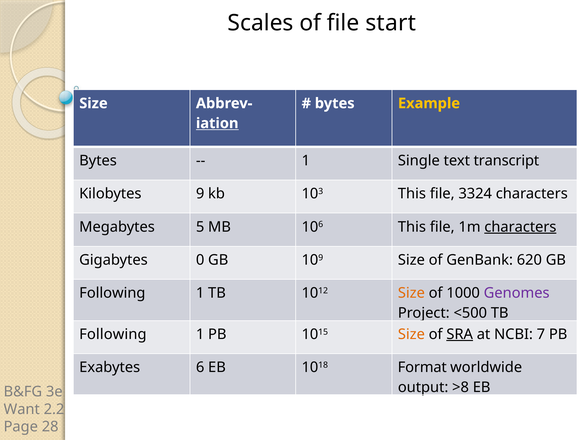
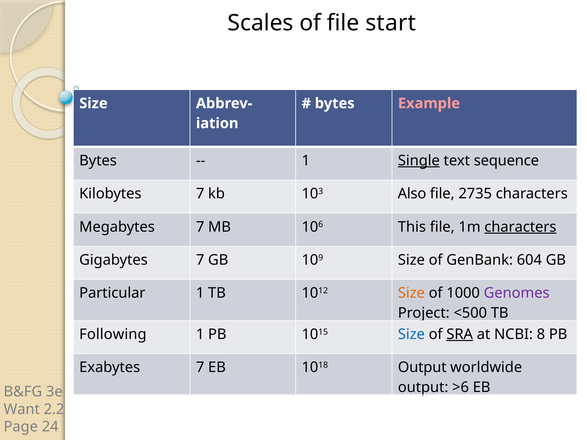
Example colour: yellow -> pink (429, 103)
iation underline: present -> none (217, 123)
Single underline: none -> present (419, 161)
transcript: transcript -> sequence (506, 161)
Kilobytes 9: 9 -> 7 (200, 194)
103 This: This -> Also (412, 194)
3324: 3324 -> 2735 (475, 194)
Megabytes 5: 5 -> 7 (200, 227)
Gigabytes 0: 0 -> 7 (200, 260)
620: 620 -> 604 (529, 260)
Following: Following -> Particular (112, 293)
Size colour: orange -> blue (411, 334)
7: 7 -> 8 (541, 334)
Exabytes 6: 6 -> 7 (200, 368)
1018 Format: Format -> Output (422, 368)
>8: >8 -> >6 (461, 388)
28: 28 -> 24 (50, 427)
